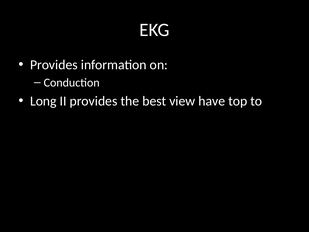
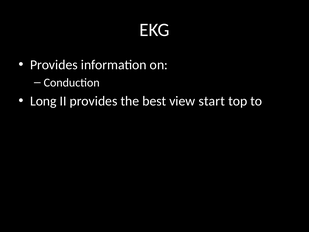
have: have -> start (212, 101)
